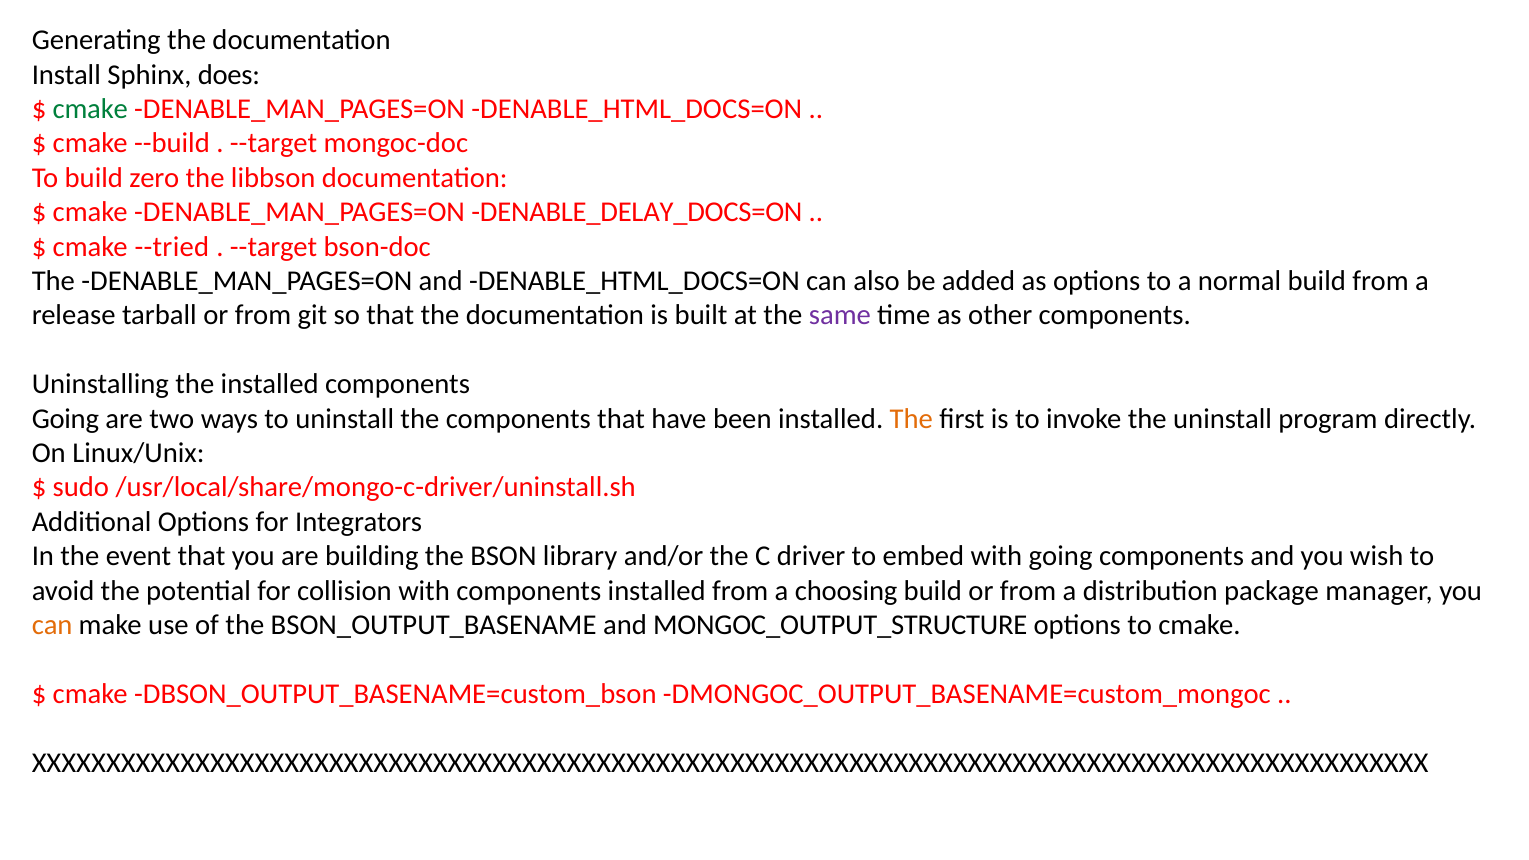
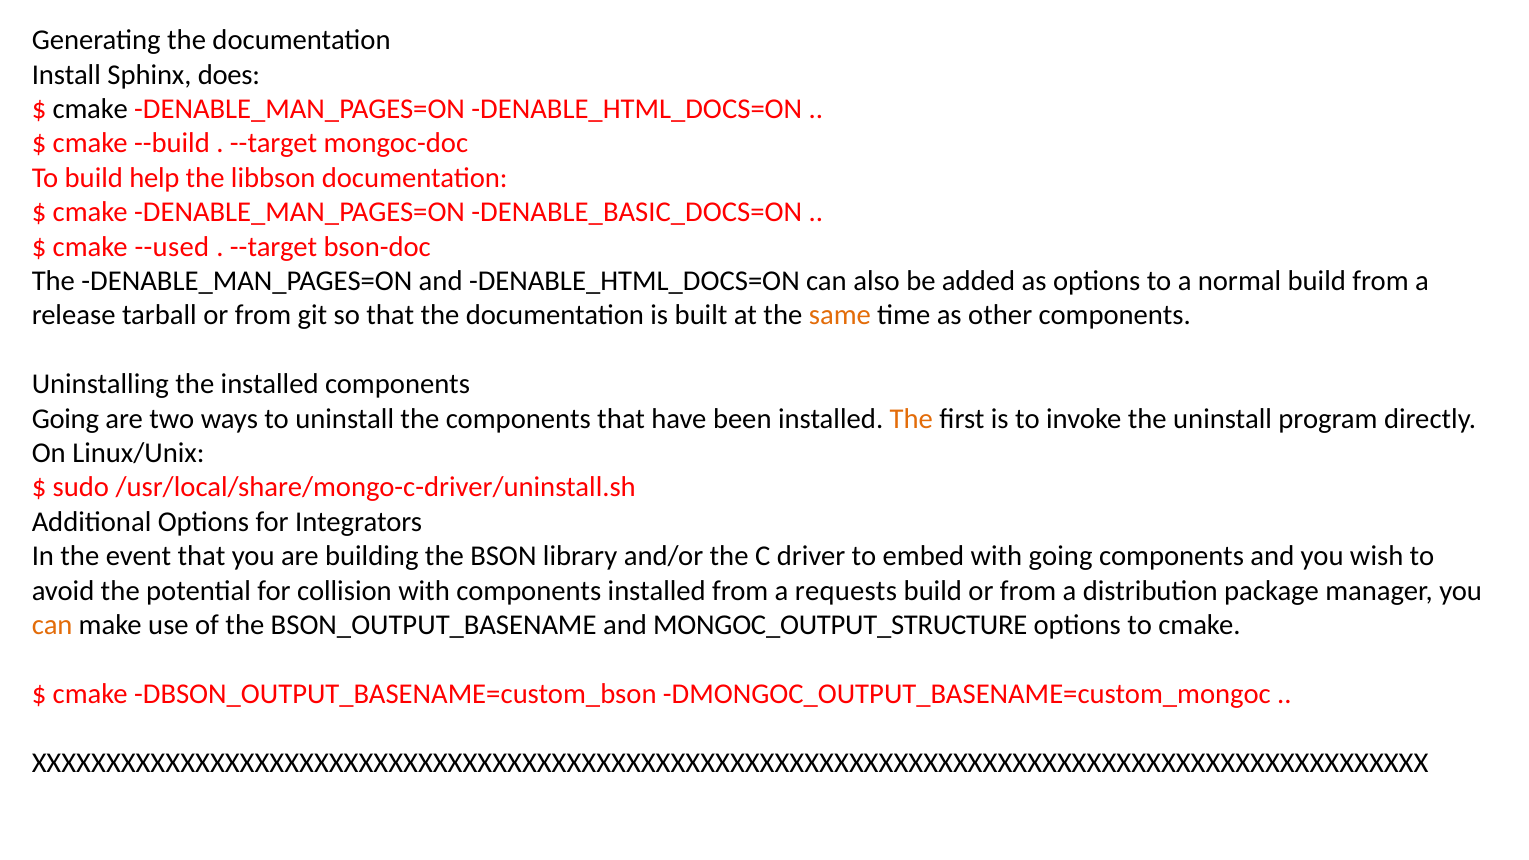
cmake colour: green -> black (90, 109)
zero: zero -> help (154, 178)
DENABLE_DELAY_DOCS=ON: DENABLE_DELAY_DOCS=ON -> DENABLE_BASIC_DOCS=ON (637, 212)
--tried: --tried -> --used (172, 247)
same colour: purple -> orange (840, 315)
choosing: choosing -> requests (846, 591)
